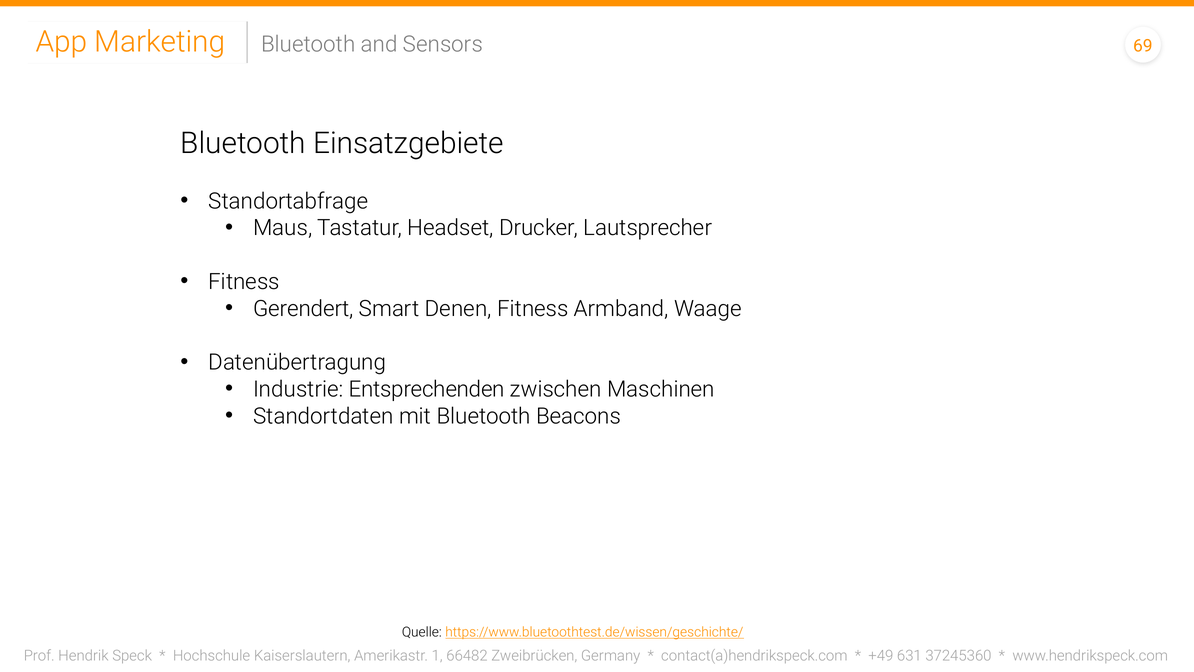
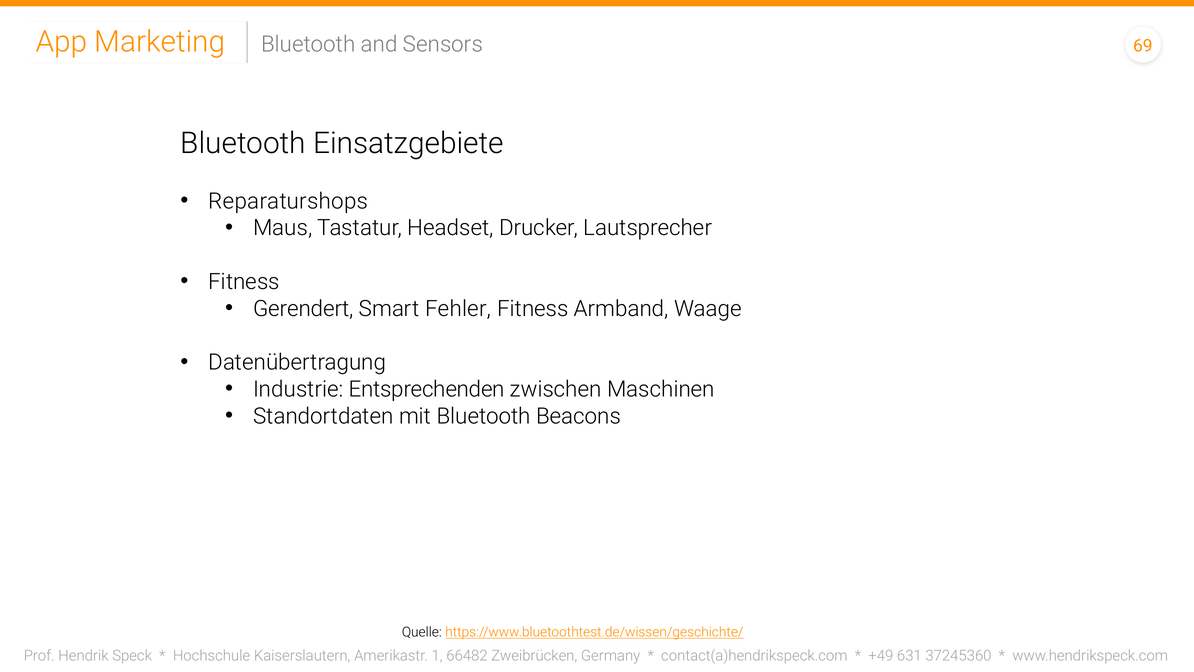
Standortabfrage: Standortabfrage -> Reparaturshops (288, 201)
Denen: Denen -> Fehler (458, 308)
